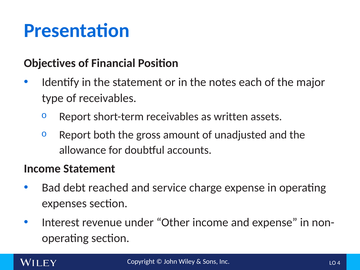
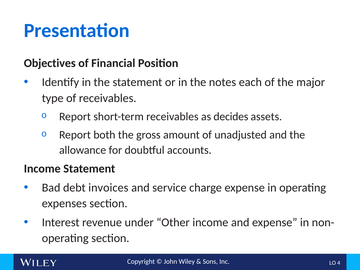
written: written -> decides (231, 117)
reached: reached -> invoices (108, 188)
